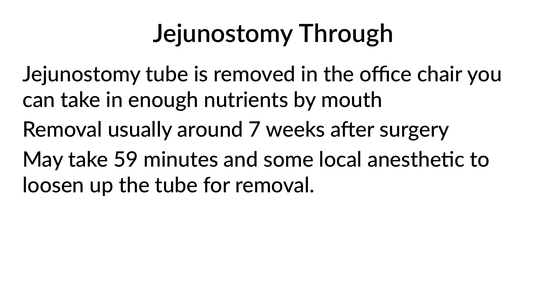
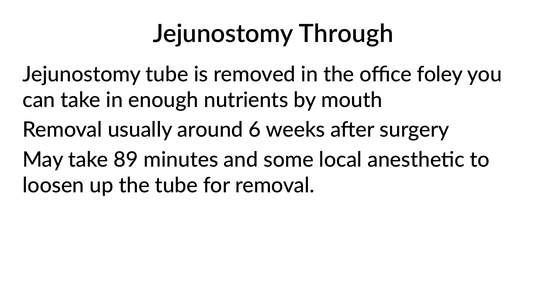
chair: chair -> foley (440, 75)
7: 7 -> 6 (255, 130)
59: 59 -> 89 (126, 160)
